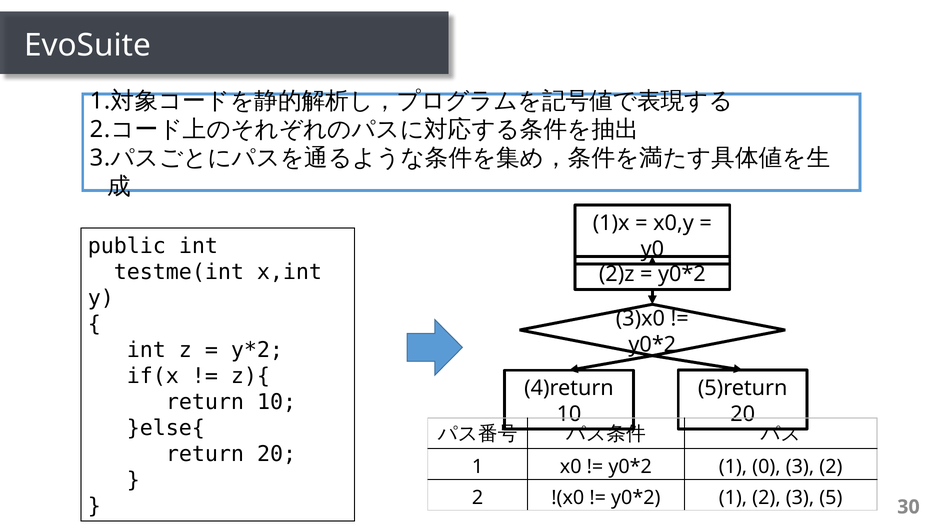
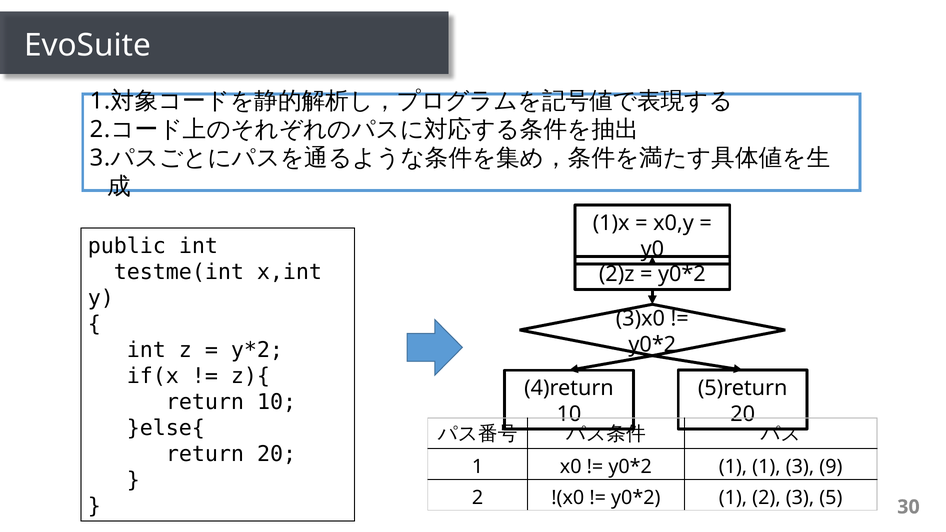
1 0: 0 -> 1 (766, 467)
3 2: 2 -> 9 (831, 467)
